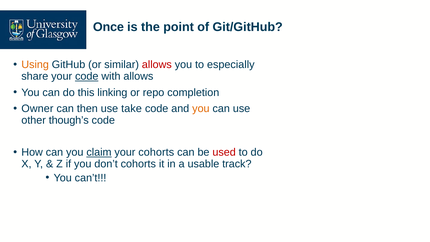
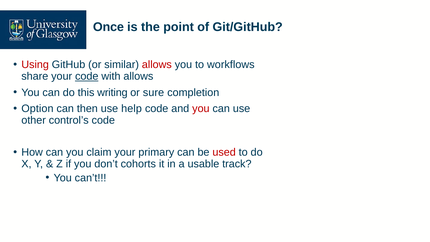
Using colour: orange -> red (35, 65)
especially: especially -> workflows (231, 65)
linking: linking -> writing (112, 92)
repo: repo -> sure (153, 92)
Owner: Owner -> Option (37, 109)
take: take -> help (132, 109)
you colour: orange -> red (201, 109)
though’s: though’s -> control’s (69, 120)
claim underline: present -> none (99, 152)
your cohorts: cohorts -> primary (156, 152)
